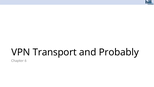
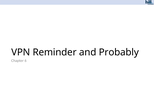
Transport: Transport -> Reminder (55, 52)
